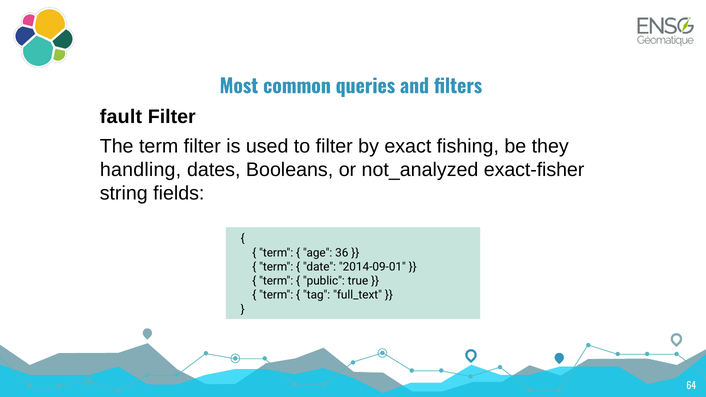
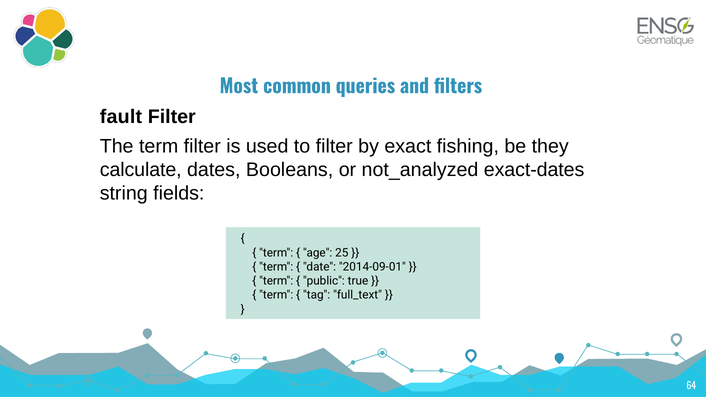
handling: handling -> calculate (141, 170)
exact-fisher: exact-fisher -> exact-dates (534, 170)
36: 36 -> 25 (342, 253)
